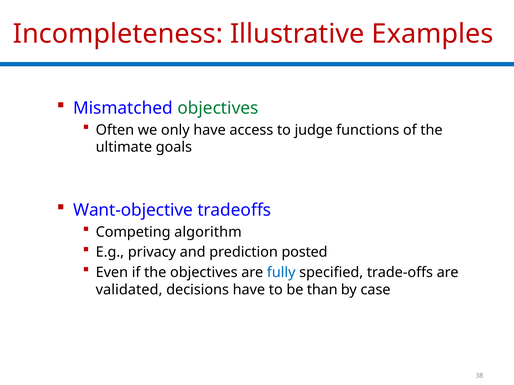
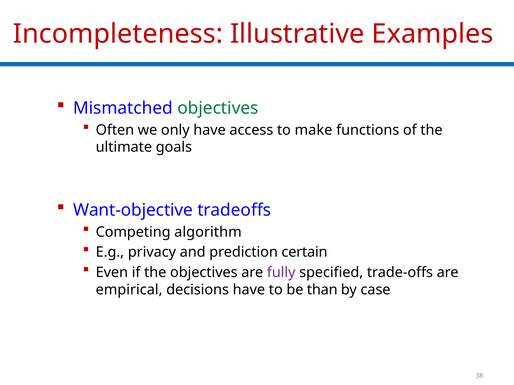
judge: judge -> make (314, 130)
posted: posted -> certain (305, 252)
fully colour: blue -> purple (281, 273)
validated: validated -> empirical (129, 290)
